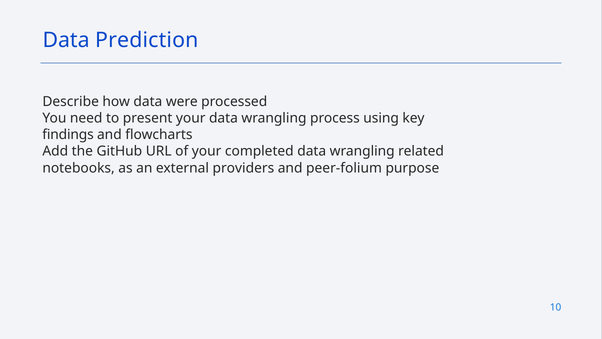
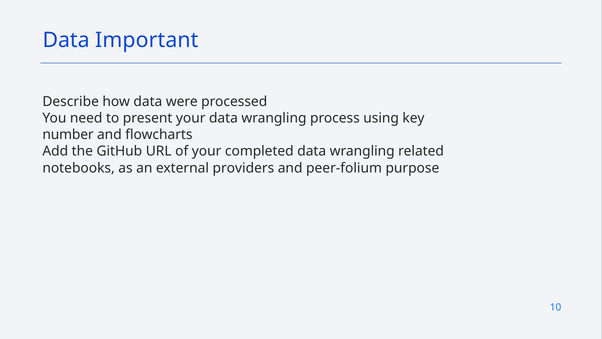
Prediction: Prediction -> Important (147, 40)
findings: findings -> number (68, 135)
